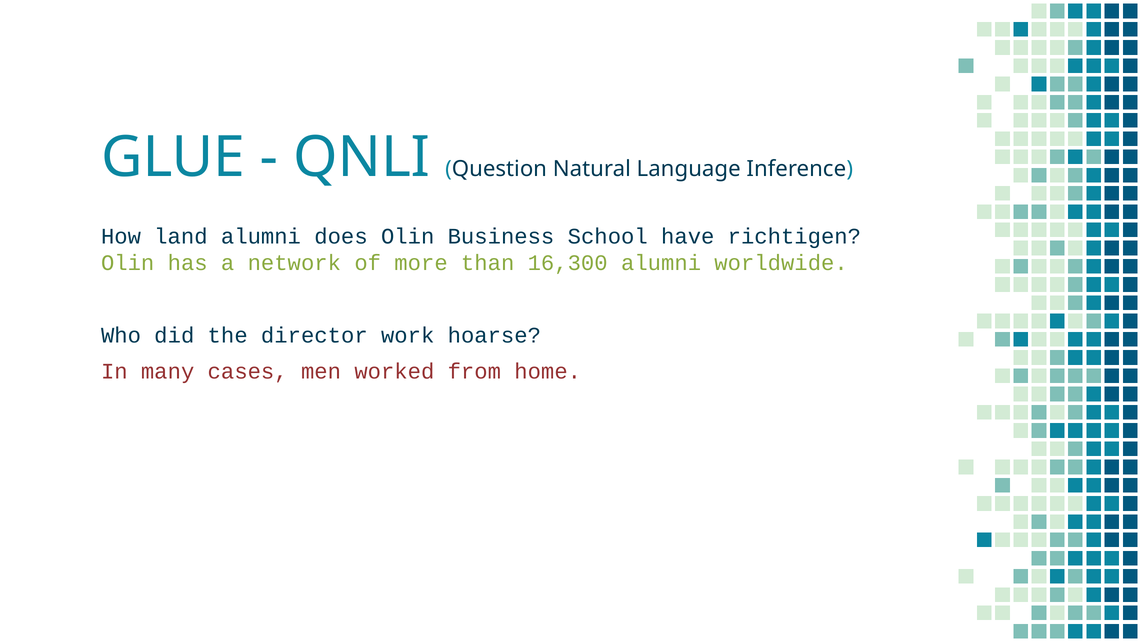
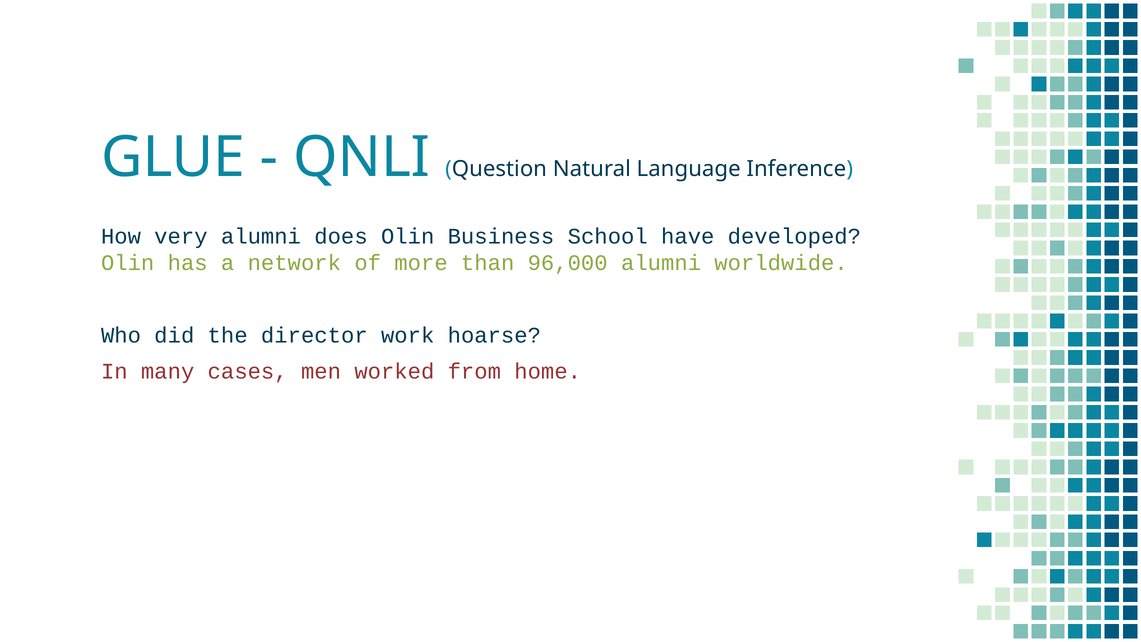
land: land -> very (181, 236)
richtigen: richtigen -> developed (794, 236)
16,300: 16,300 -> 96,000 (568, 263)
